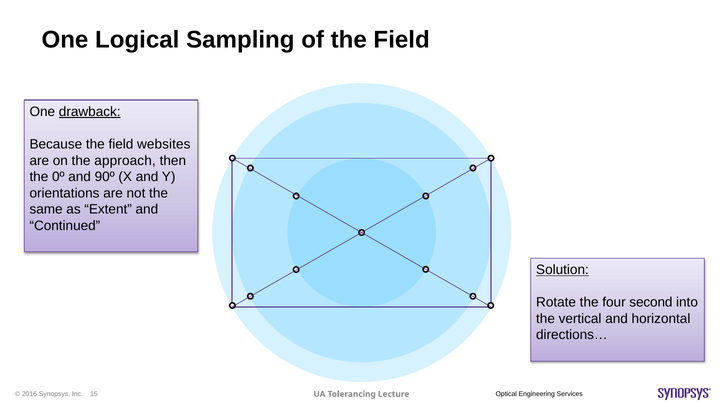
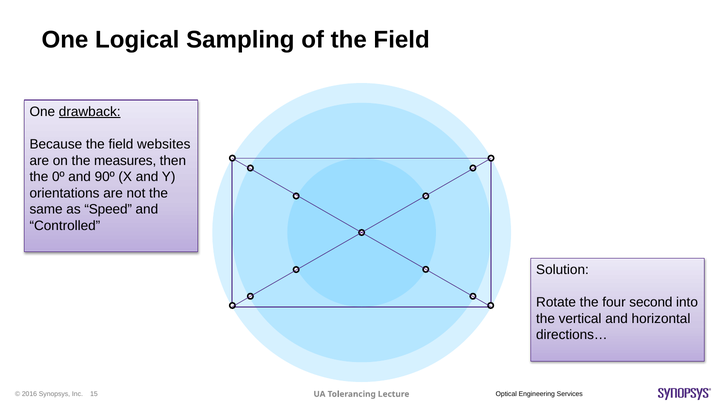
approach: approach -> measures (125, 160)
Extent: Extent -> Speed (108, 209)
Continued: Continued -> Controlled (65, 226)
Solution underline: present -> none (562, 270)
